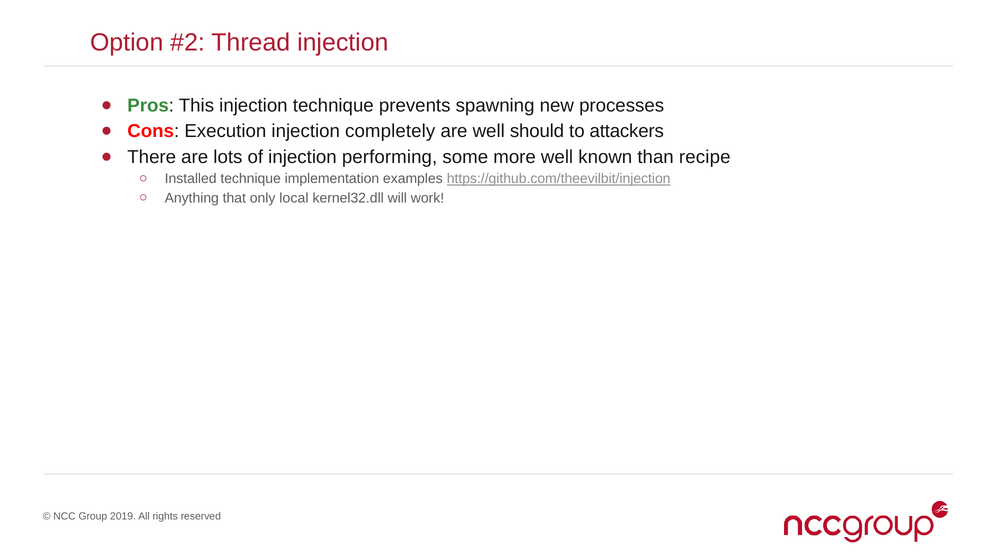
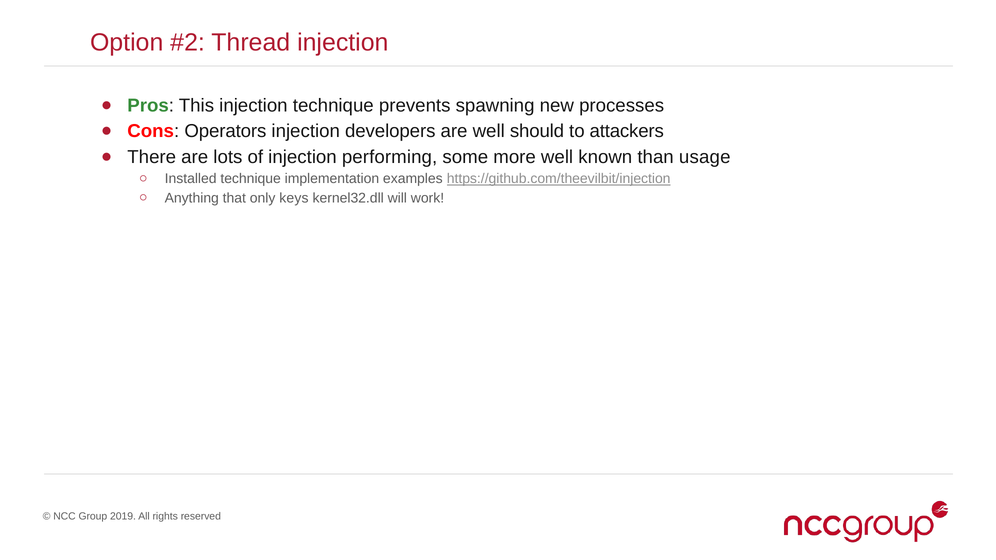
Execution: Execution -> Operators (225, 131)
completely: completely -> developers (390, 131)
recipe: recipe -> usage (705, 157)
local: local -> keys (294, 198)
